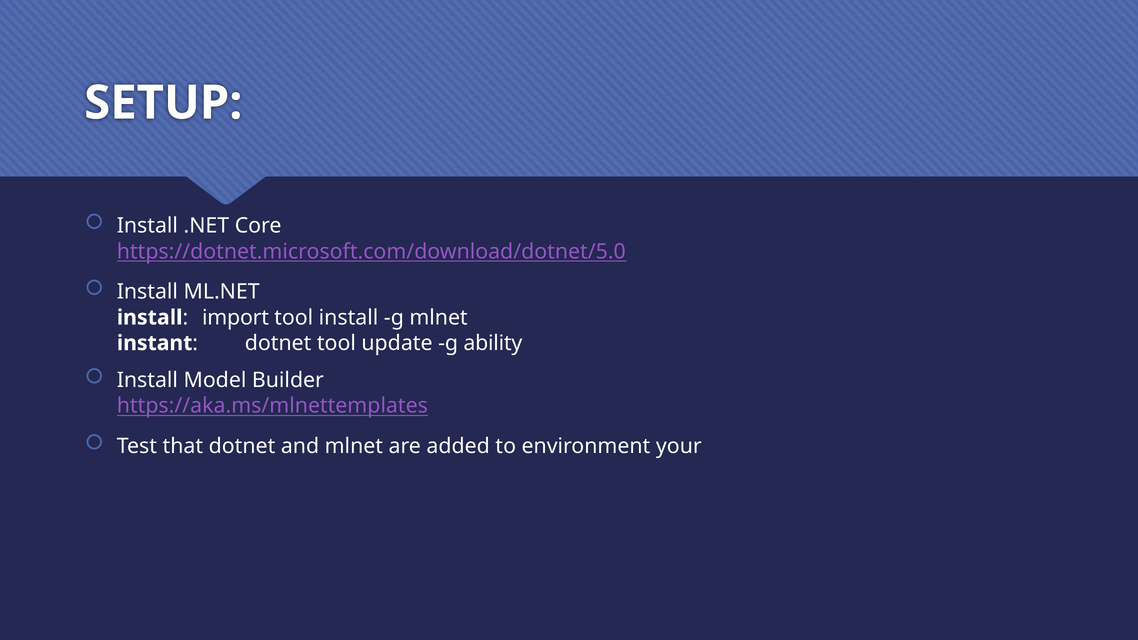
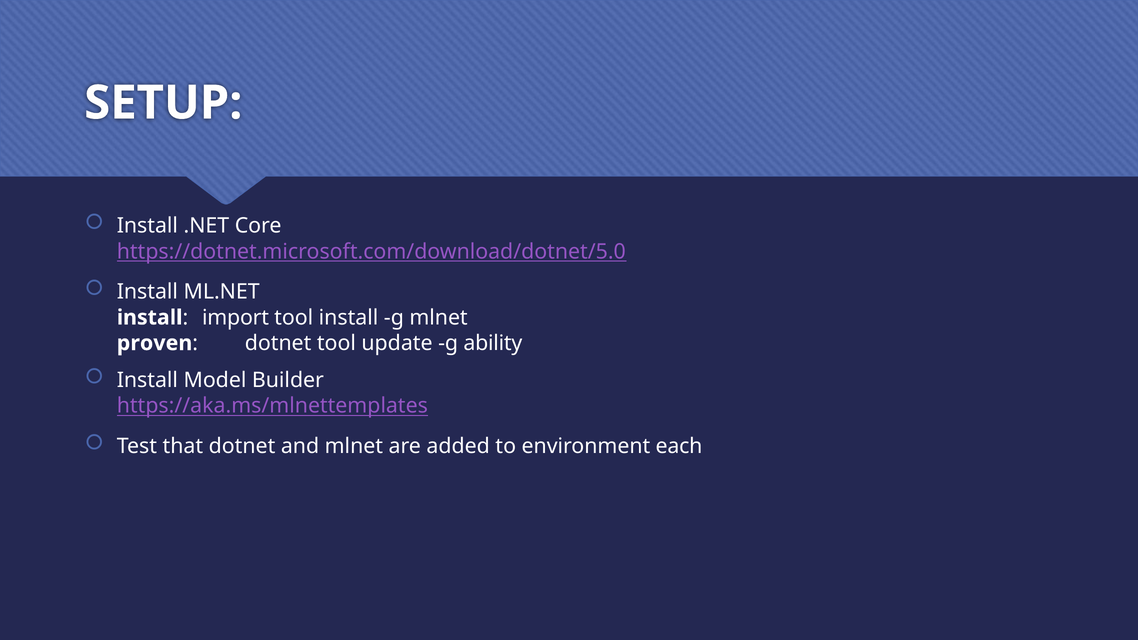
instant: instant -> proven (155, 343)
your: your -> each (679, 446)
